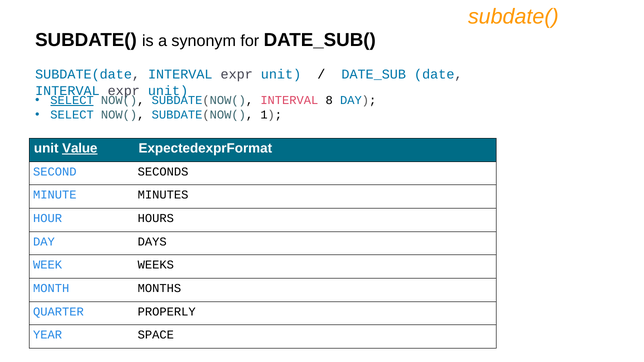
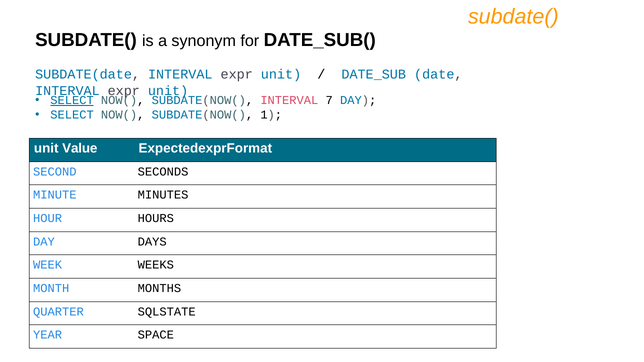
8: 8 -> 7 (329, 100)
Value underline: present -> none (80, 148)
PROPERLY: PROPERLY -> SQLSTATE (167, 312)
